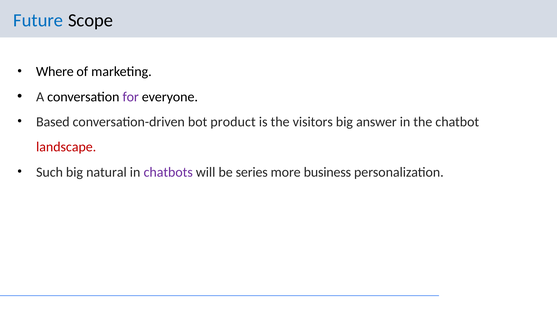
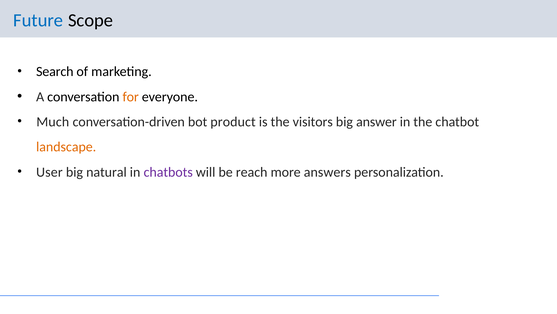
Where: Where -> Search (55, 72)
for colour: purple -> orange (131, 97)
Based: Based -> Much (53, 122)
landscape colour: red -> orange (66, 147)
Such: Such -> User (49, 172)
series: series -> reach (252, 172)
business: business -> answers (327, 172)
